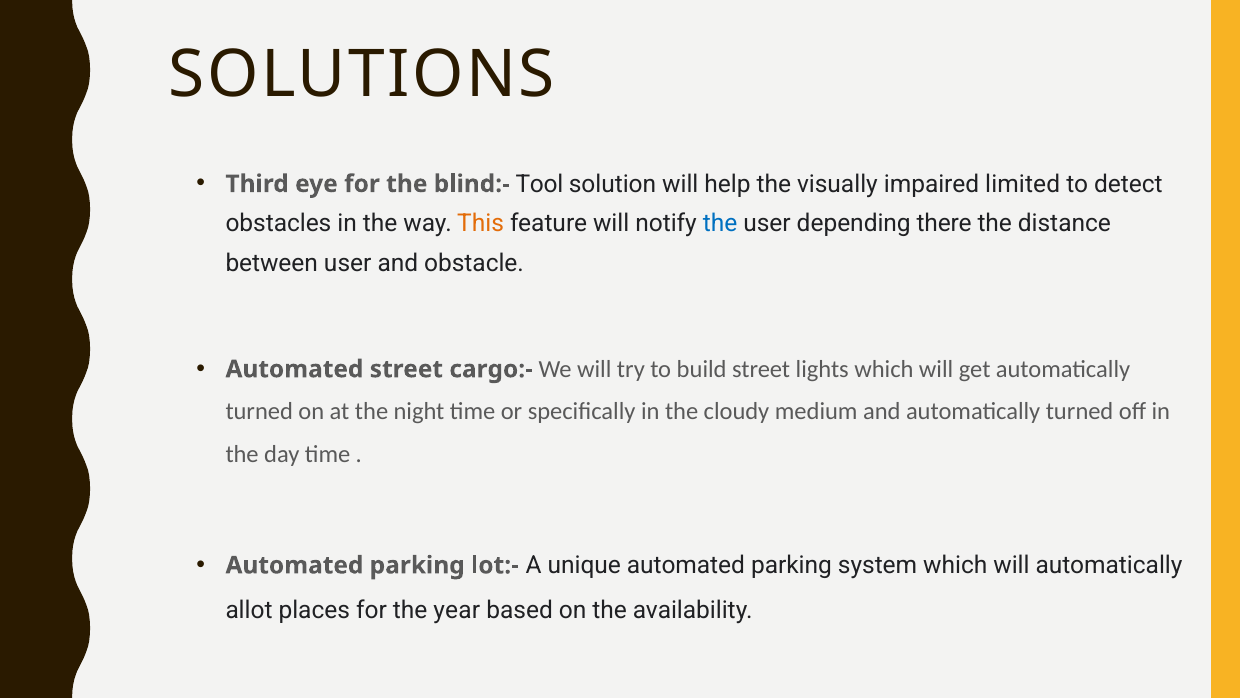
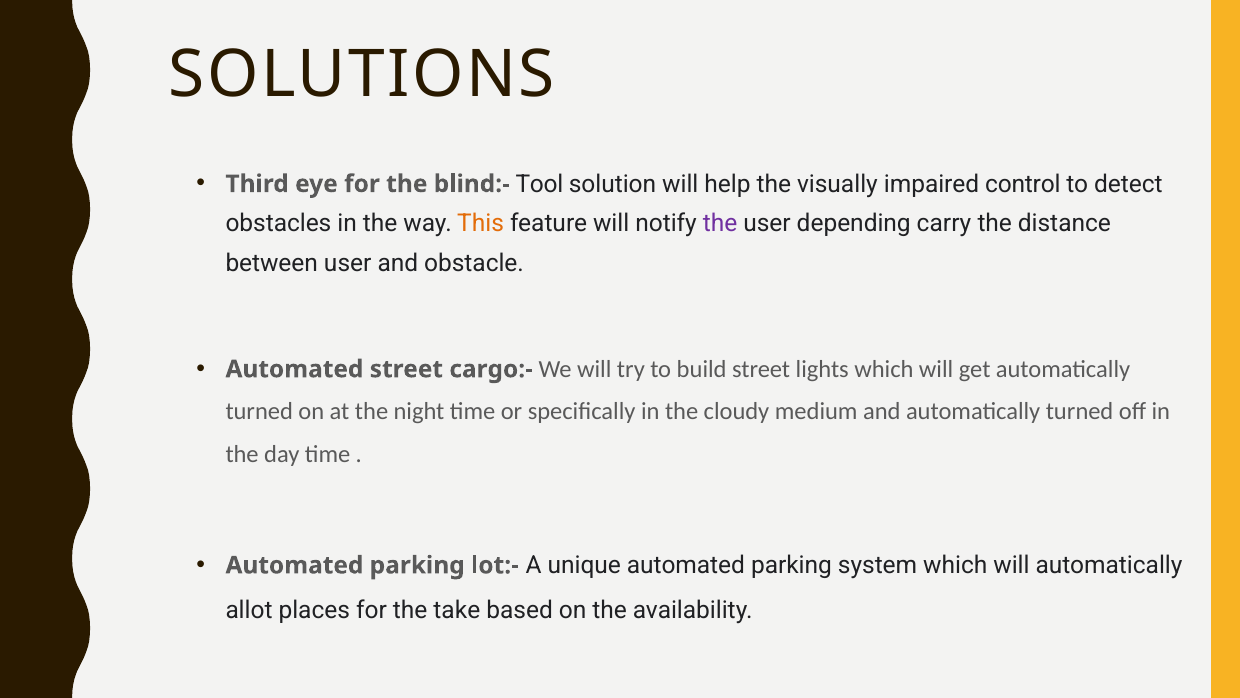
limited: limited -> control (1023, 184)
the colour: blue -> purple (720, 224)
there: there -> carry (944, 224)
year: year -> take (457, 610)
